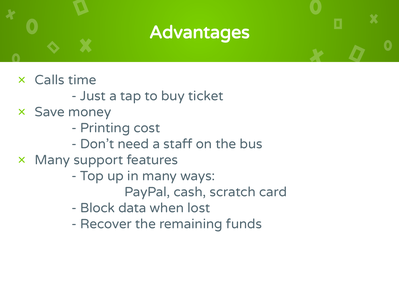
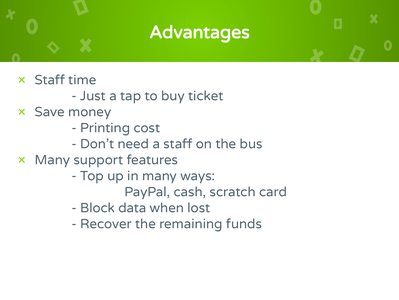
Calls: Calls -> Staff (50, 80)
